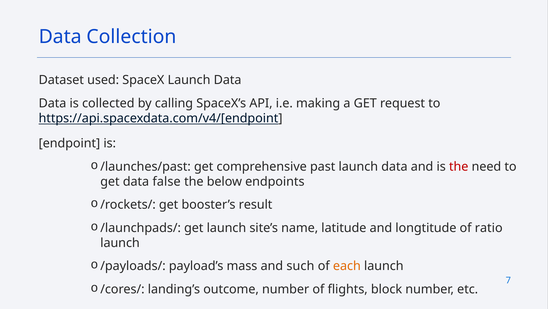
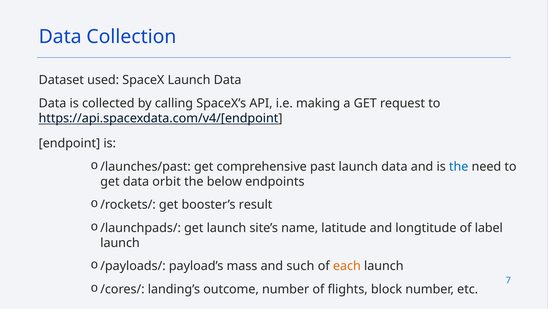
the colour: red -> blue (459, 166)
false: false -> orbit (167, 181)
ratio: ratio -> label (489, 227)
